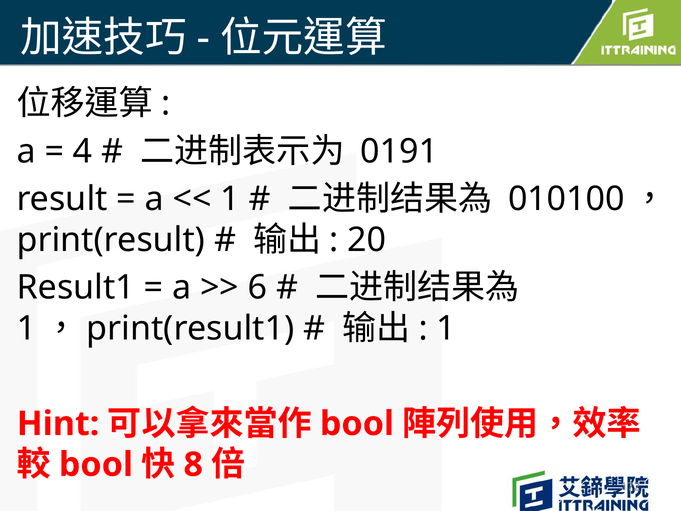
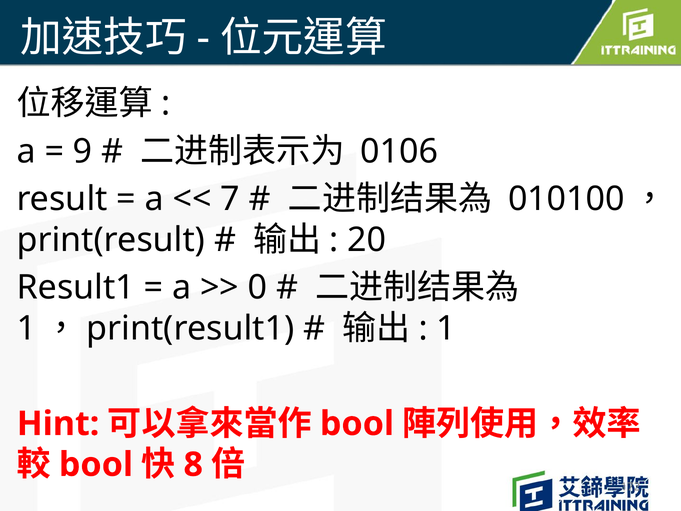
4: 4 -> 9 (83, 151)
0191: 0191 -> 0106 (399, 151)
1: 1 -> 7 (230, 199)
6: 6 -> 0 (258, 287)
